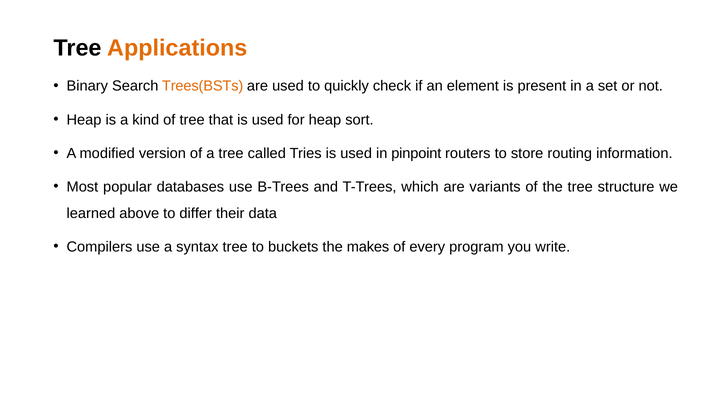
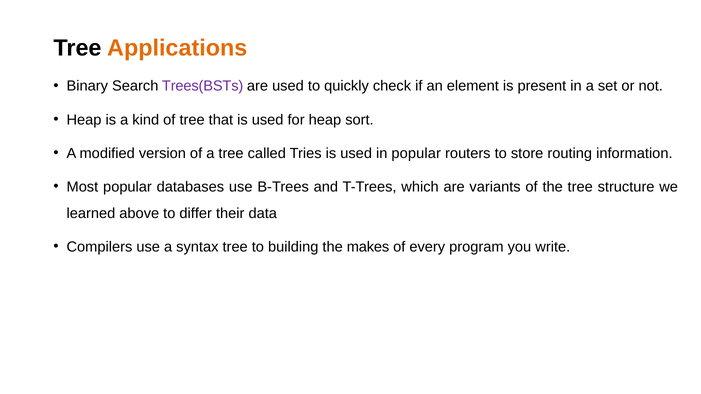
Trees(BSTs colour: orange -> purple (203, 86)
in pinpoint: pinpoint -> popular (416, 153)
buckets: buckets -> building (293, 247)
